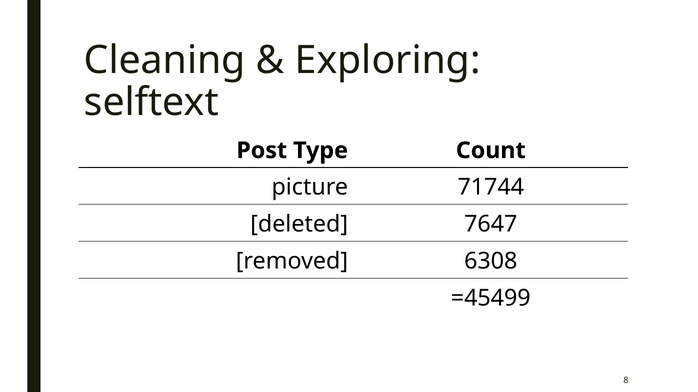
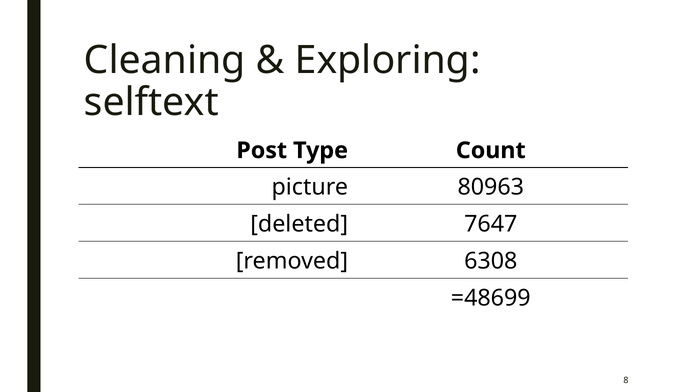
71744: 71744 -> 80963 (491, 188)
=45499: =45499 -> =48699 (491, 299)
